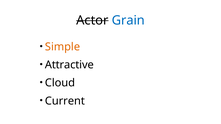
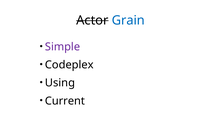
Simple colour: orange -> purple (63, 47)
Attractive: Attractive -> Codeplex (69, 65)
Cloud: Cloud -> Using (60, 83)
